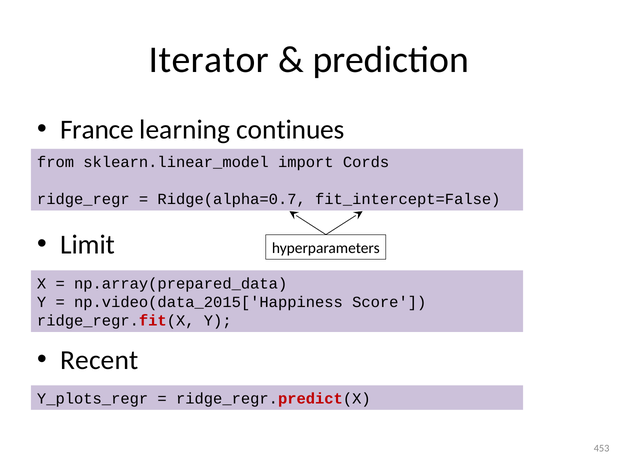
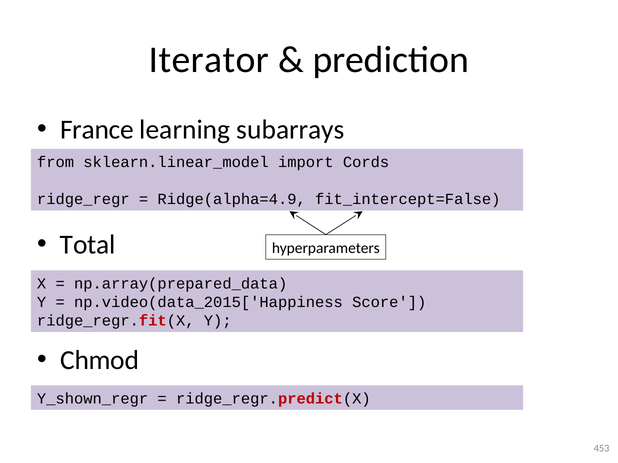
continues: continues -> subarrays (291, 130)
Ridge(alpha=0.7: Ridge(alpha=0.7 -> Ridge(alpha=4.9 (232, 199)
Limit: Limit -> Total (88, 245)
Recent: Recent -> Chmod (100, 360)
Y_plots_regr: Y_plots_regr -> Y_shown_regr (93, 399)
